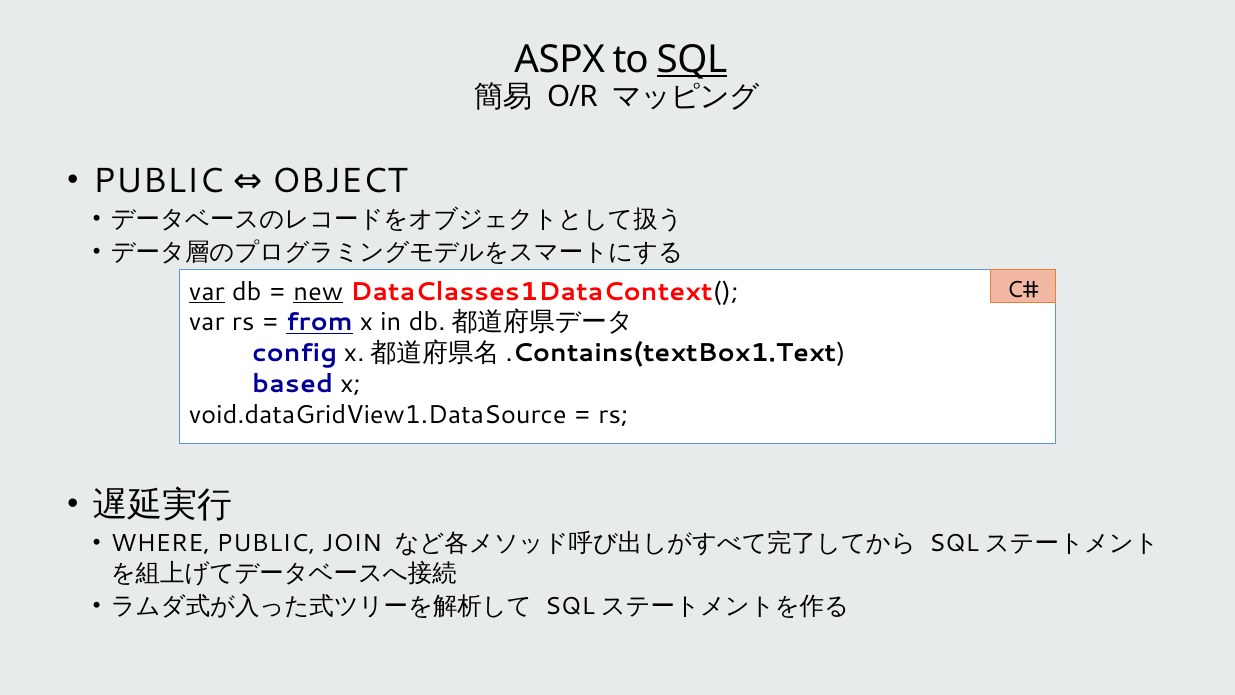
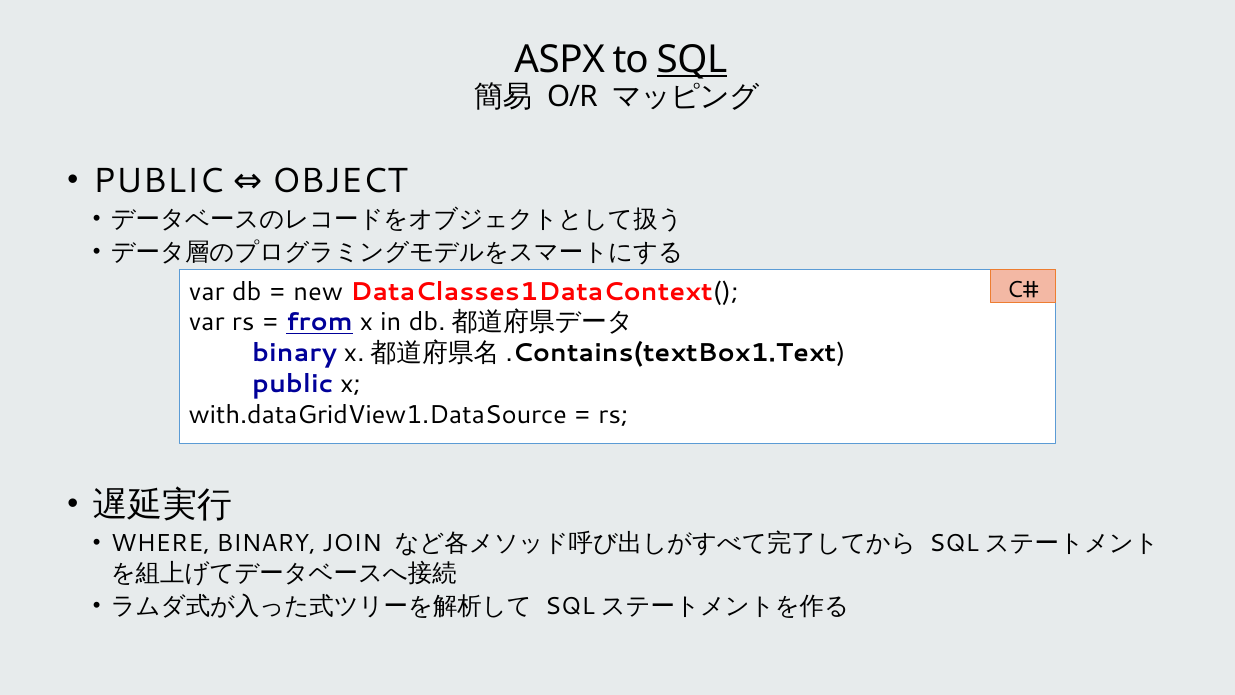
var underline: present -> none (207, 291)
new underline: present -> none (318, 291)
config: config -> binary (294, 353)
based: based -> public (293, 384)
void.dataGridView1.DataSource: void.dataGridView1.DataSource -> with.dataGridView1.DataSource (378, 415)
WHERE PUBLIC: PUBLIC -> BINARY (266, 544)
